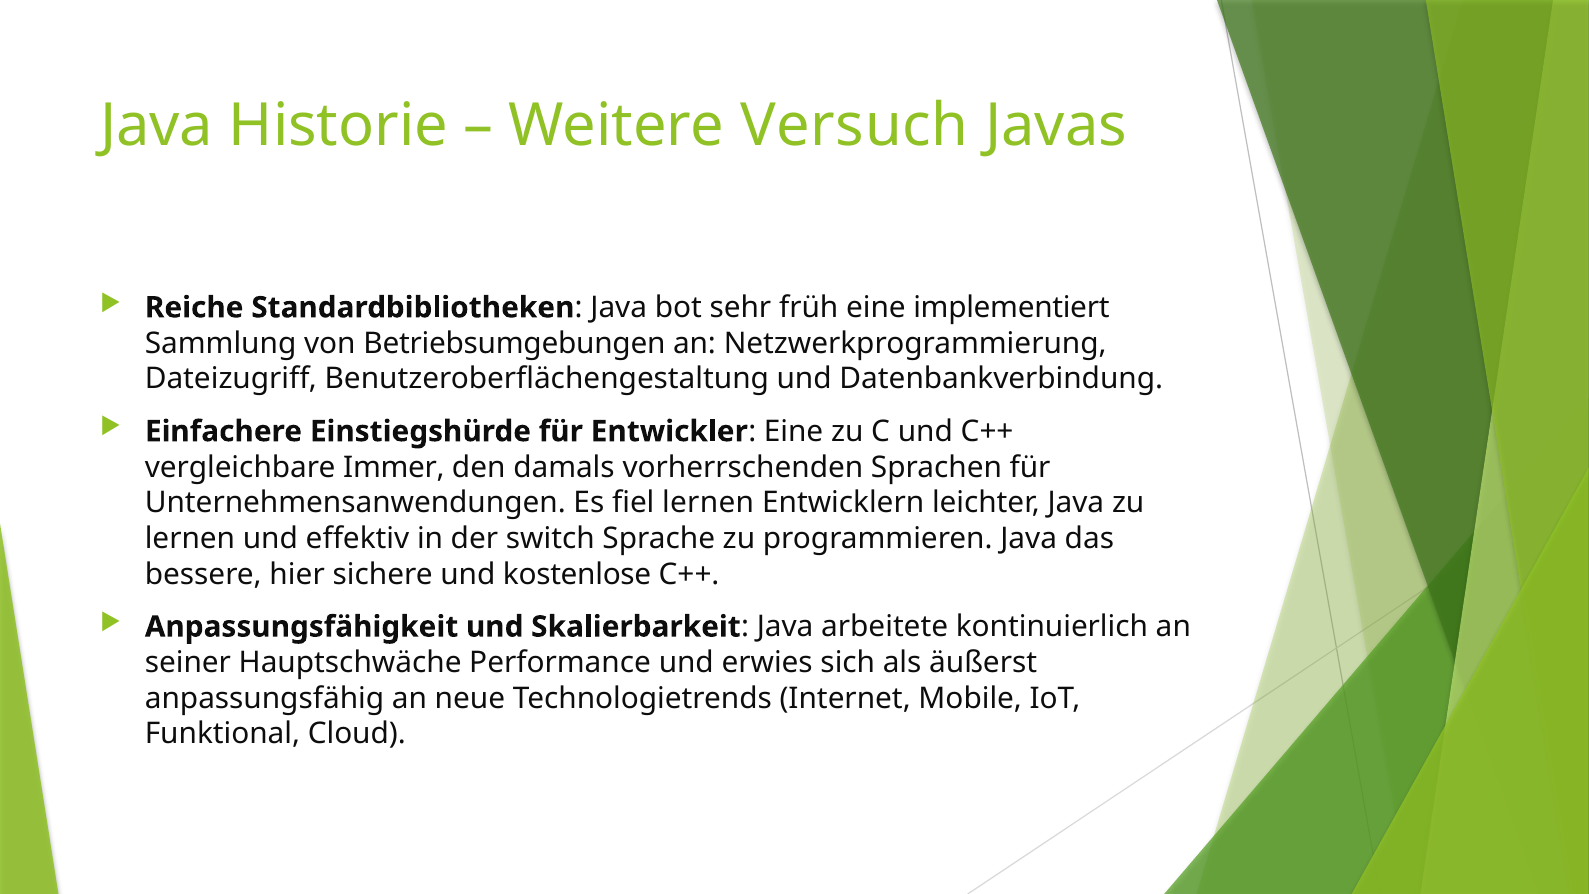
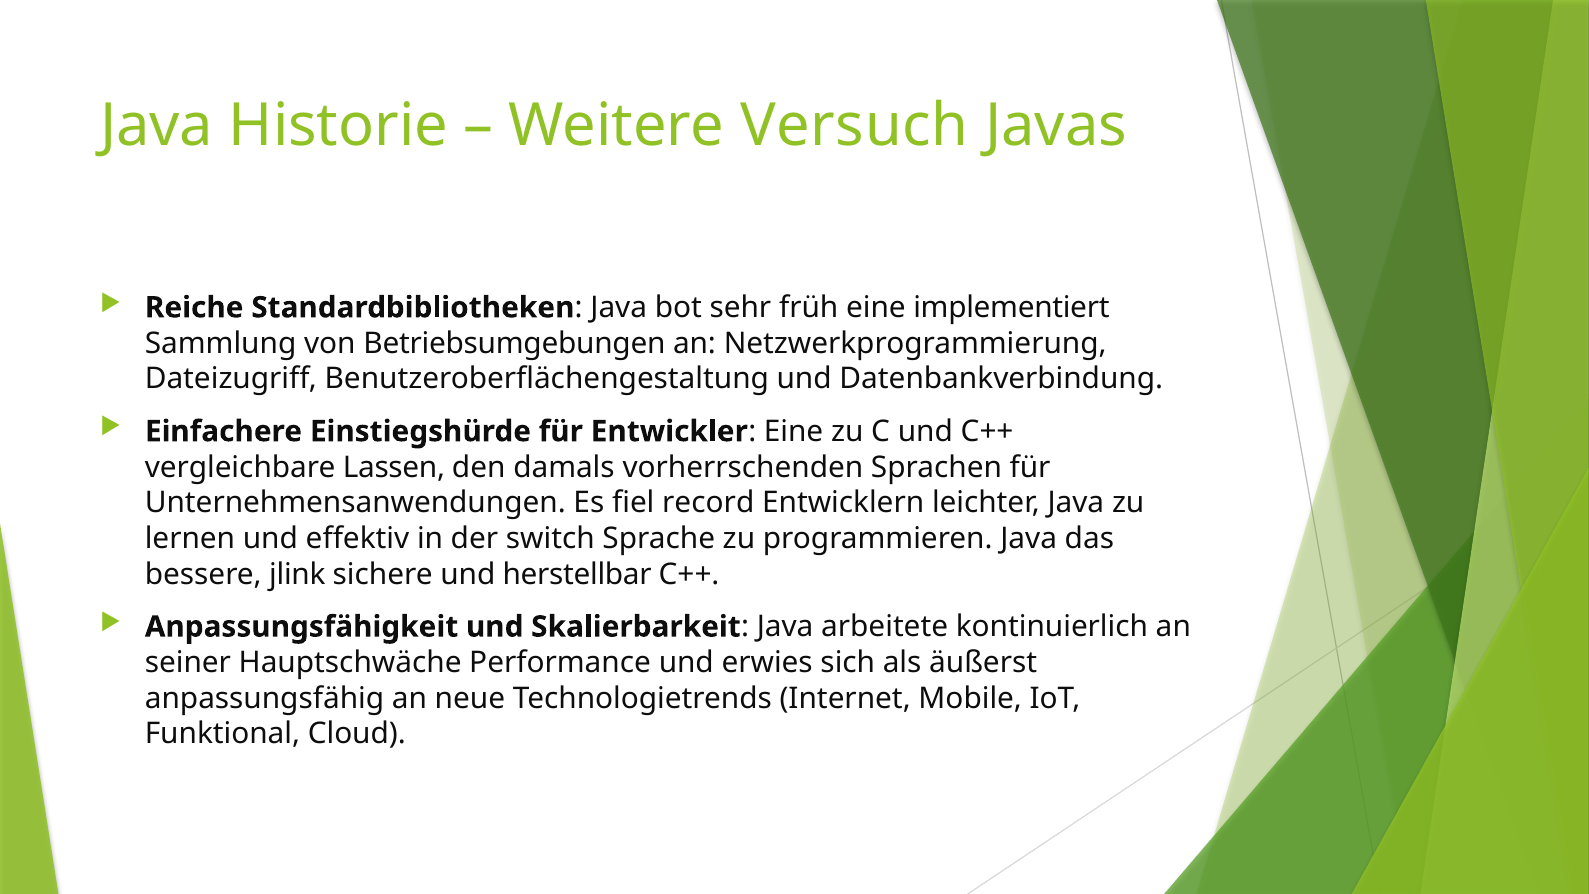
Immer: Immer -> Lassen (394, 467)
fiel lernen: lernen -> record (708, 503)
hier: hier -> jlink (297, 574)
kostenlose: kostenlose -> herstellbar (577, 574)
